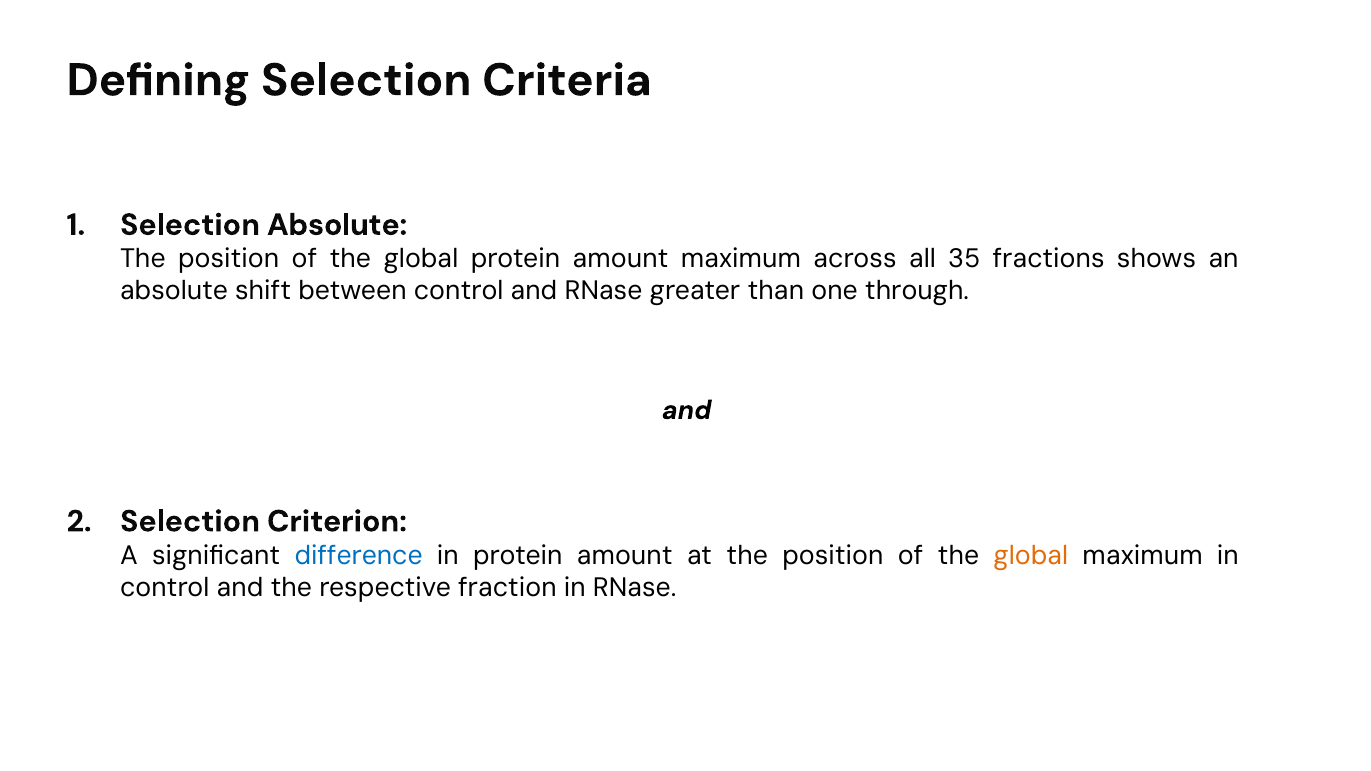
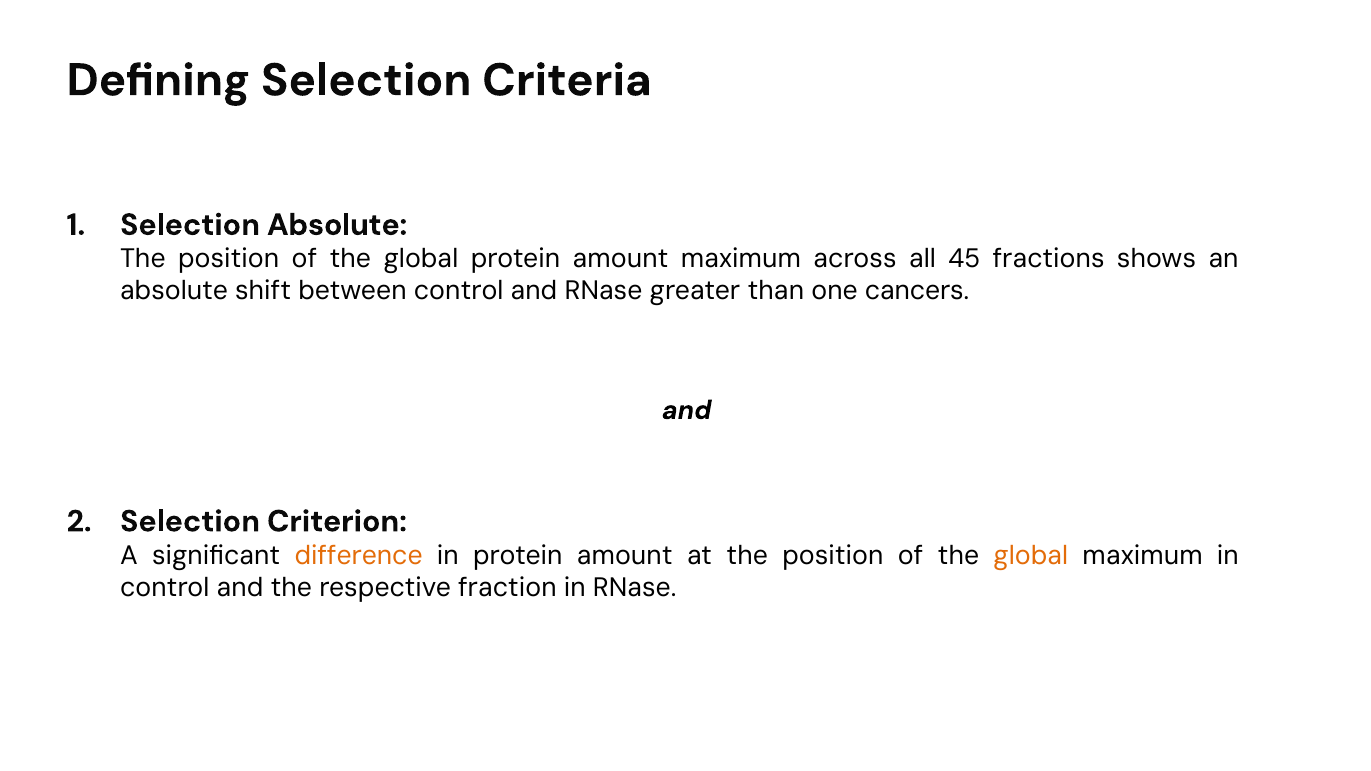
35: 35 -> 45 (964, 259)
through: through -> cancers (917, 291)
difference colour: blue -> orange (359, 555)
